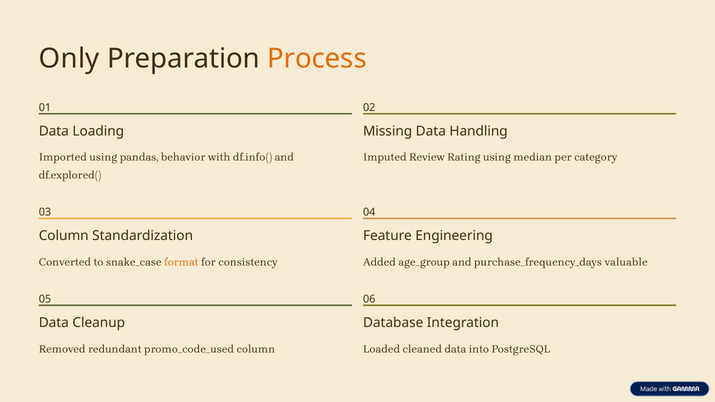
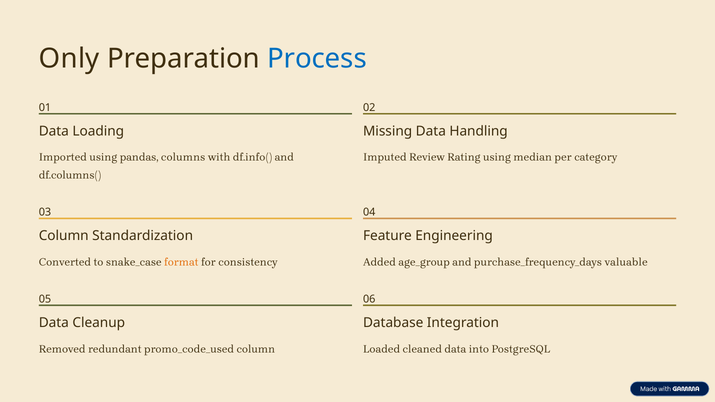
Process colour: orange -> blue (317, 59)
behavior: behavior -> columns (183, 157)
df.explored(: df.explored( -> df.columns( (70, 175)
